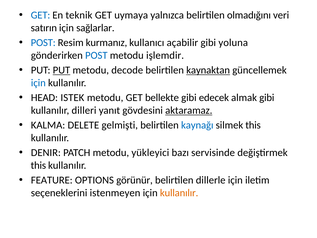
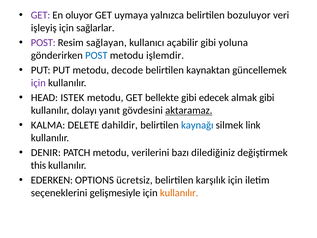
GET colour: blue -> purple (41, 15)
teknik: teknik -> oluyor (79, 15)
olmadığını: olmadığını -> bozuluyor (249, 15)
satırın: satırın -> işleyiş (44, 28)
POST colour: blue -> purple (43, 43)
kurmanız: kurmanız -> sağlayan (106, 43)
PUT underline: present -> none (62, 70)
kaynaktan underline: present -> none (208, 70)
için colour: blue -> purple (38, 83)
dilleri: dilleri -> dolayı (84, 110)
gelmişti: gelmişti -> dahildir (120, 125)
silmek this: this -> link (253, 125)
yükleyici: yükleyici -> verilerini (150, 153)
servisinde: servisinde -> dilediğiniz (213, 153)
FEATURE: FEATURE -> EDERKEN (52, 180)
görünür: görünür -> ücretsiz (134, 180)
dillerle: dillerle -> karşılık (211, 180)
istenmeyen: istenmeyen -> gelişmesiyle (115, 193)
